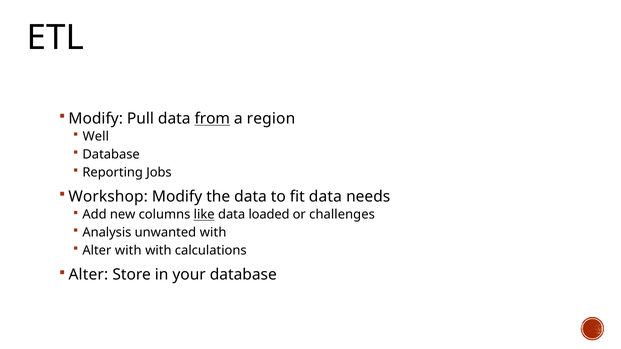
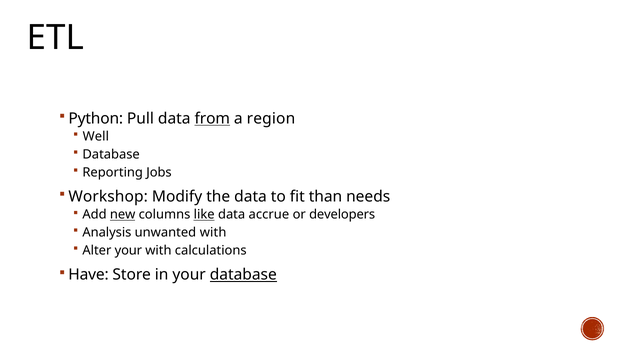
Modify: Modify -> Python (96, 119)
fit data: data -> than (325, 197)
new underline: none -> present (123, 215)
loaded: loaded -> accrue (269, 215)
challenges: challenges -> developers (342, 215)
Alter with: with -> your (128, 251)
Alter: Alter -> Have (89, 275)
database underline: none -> present (243, 275)
